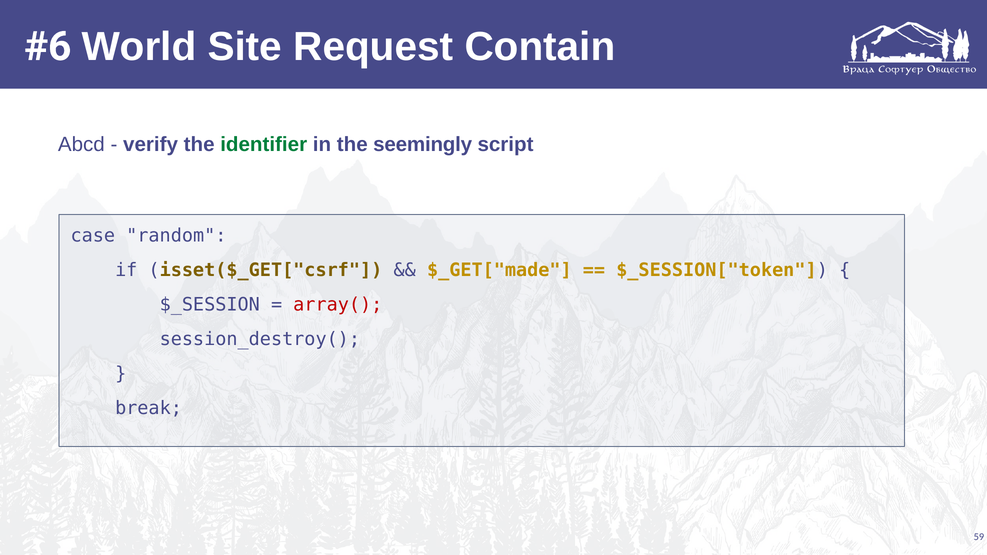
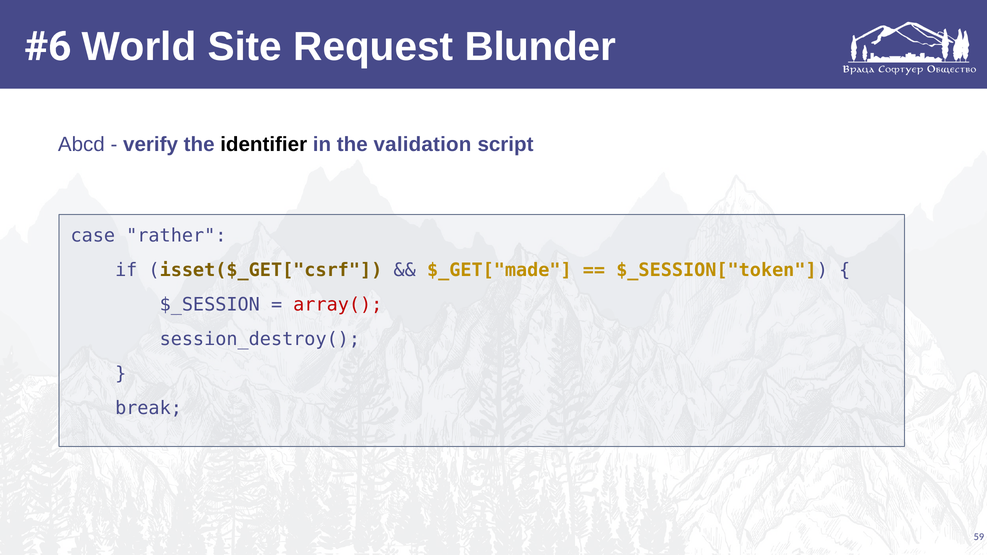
Contain: Contain -> Blunder (540, 47)
identifier colour: green -> black (264, 145)
seemingly: seemingly -> validation (422, 145)
random: random -> rather (176, 235)
